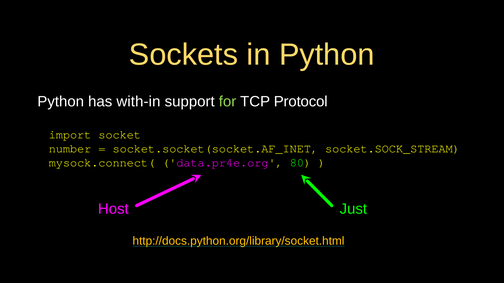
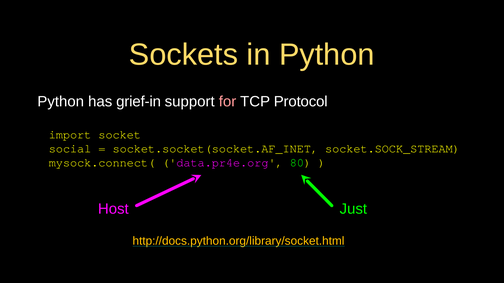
with-in: with-in -> grief-in (139, 102)
for colour: light green -> pink (228, 102)
number: number -> social (70, 149)
